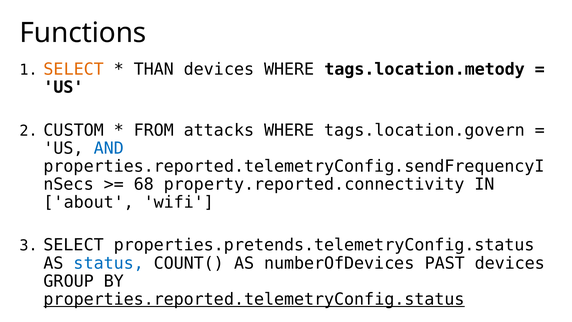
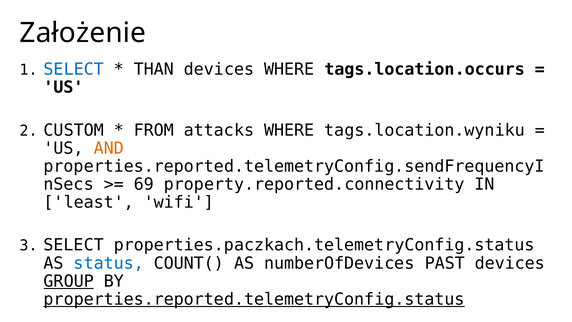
Functions: Functions -> Założenie (83, 33)
SELECT colour: orange -> blue (74, 69)
tags.location.metody: tags.location.metody -> tags.location.occurs (425, 69)
tags.location.govern: tags.location.govern -> tags.location.wyniku (425, 130)
AND colour: blue -> orange (109, 148)
68: 68 -> 69 (144, 184)
about: about -> least (89, 202)
properties.pretends.telemetryConfig.status: properties.pretends.telemetryConfig.status -> properties.paczkach.telemetryConfig.status (324, 245)
GROUP underline: none -> present (69, 281)
